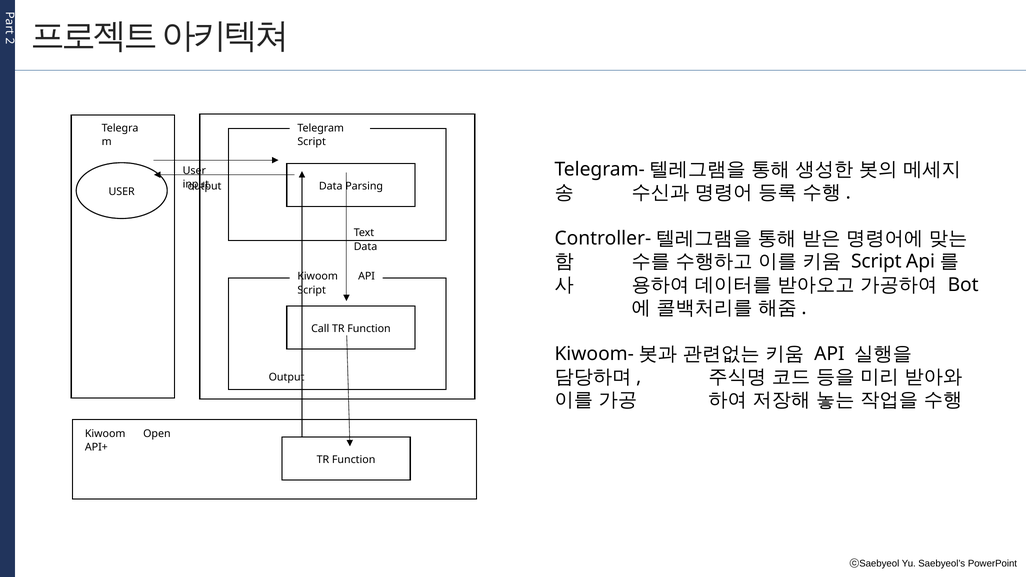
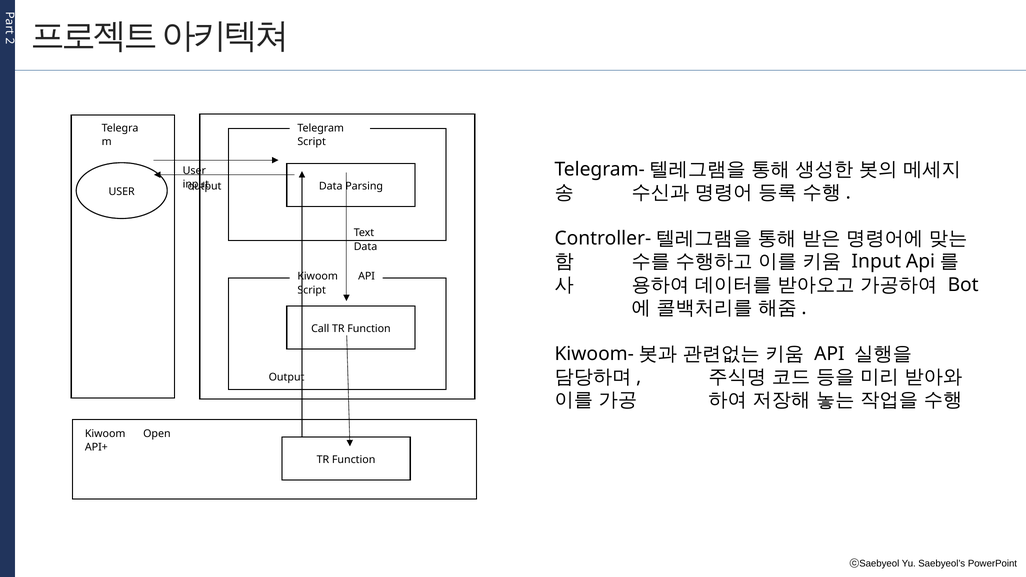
Script: Script -> Input (876, 262)
